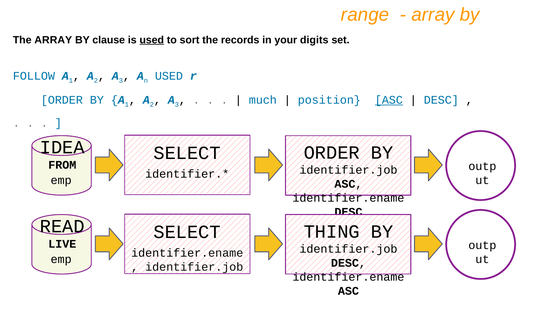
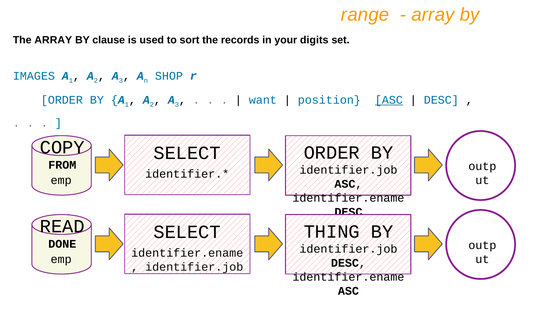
used underline: present -> none (152, 40)
FOLLOW: FOLLOW -> IMAGES (34, 76)
USED: USED -> SHOP (169, 76)
much: much -> want (263, 100)
IDEA: IDEA -> COPY (62, 147)
LIVE: LIVE -> DONE (62, 244)
